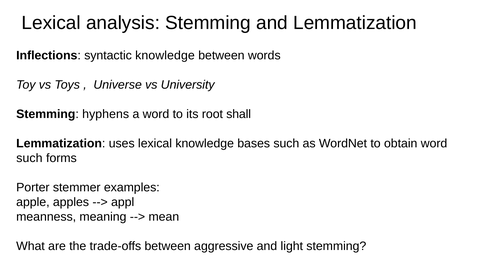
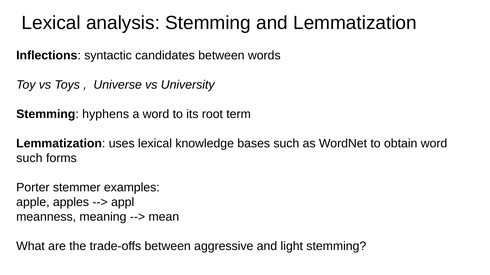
syntactic knowledge: knowledge -> candidates (165, 56)
shall: shall -> term (239, 114)
